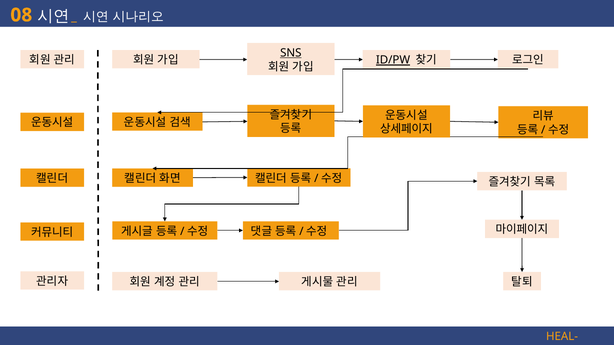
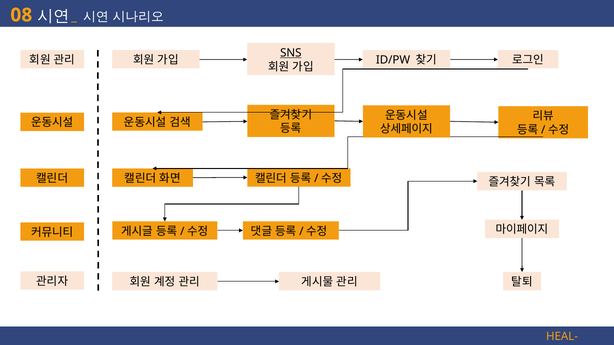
ID/PW underline: present -> none (393, 60)
